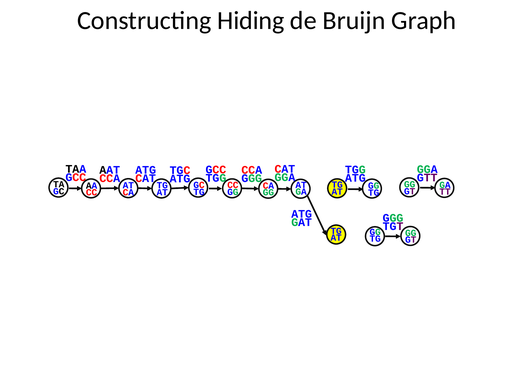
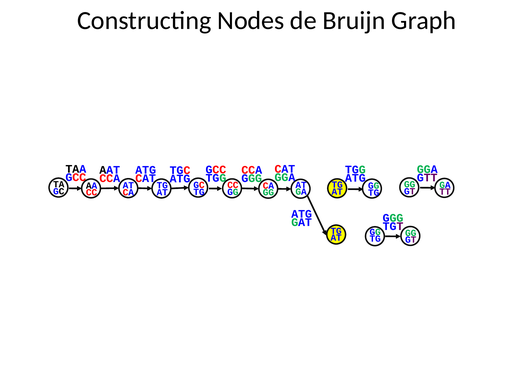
Hiding: Hiding -> Nodes (251, 21)
